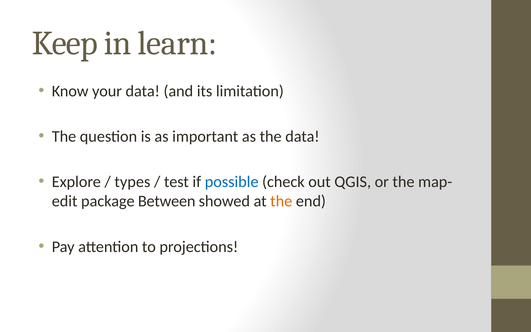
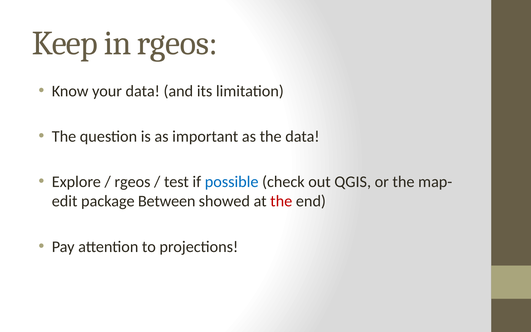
in learn: learn -> rgeos (177, 43)
types: types -> rgeos (132, 182)
the colour: orange -> red (281, 201)
